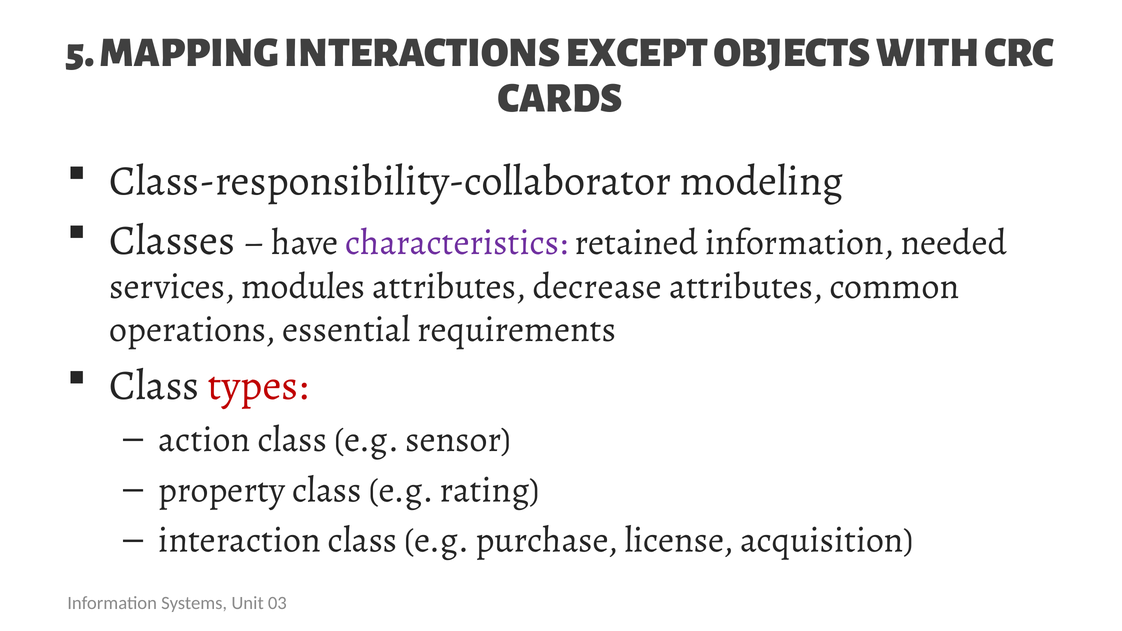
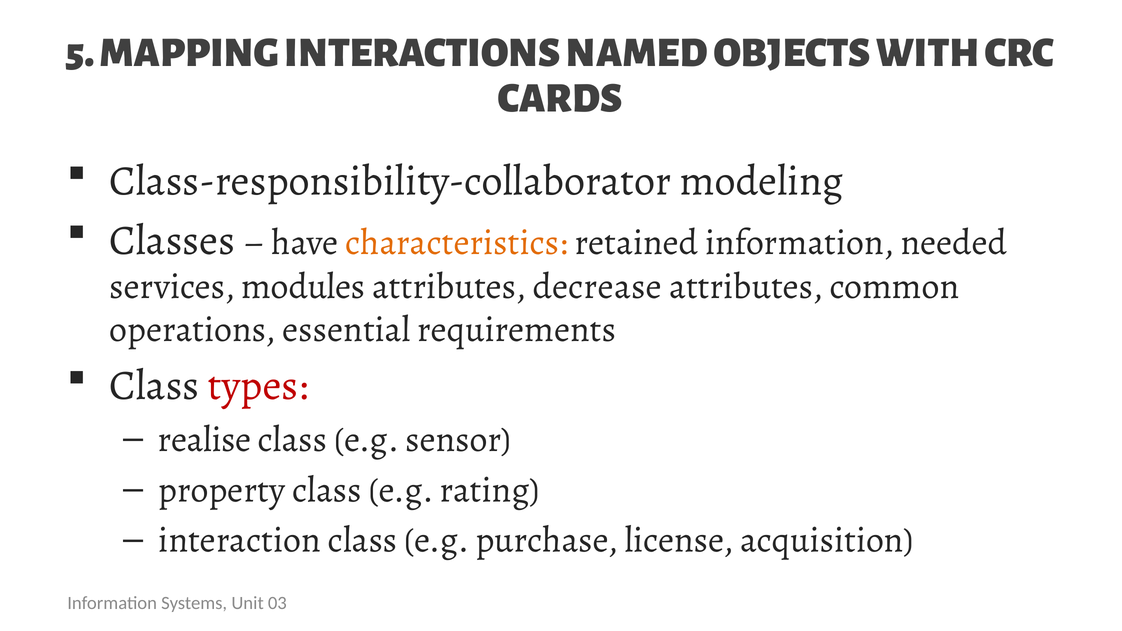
EXCEPT: EXCEPT -> NAMED (637, 53)
characteristics colour: purple -> orange (457, 242)
action: action -> realise (205, 439)
